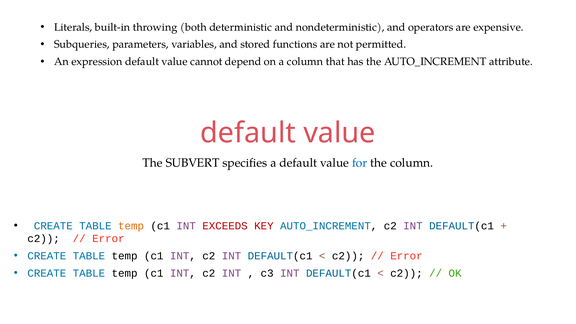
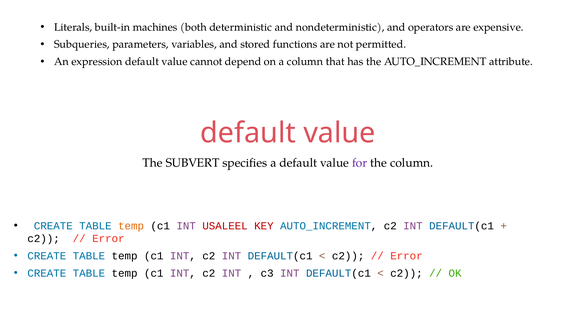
throwing: throwing -> machines (155, 27)
for colour: blue -> purple (360, 163)
EXCEEDS: EXCEEDS -> USALEEL (225, 226)
